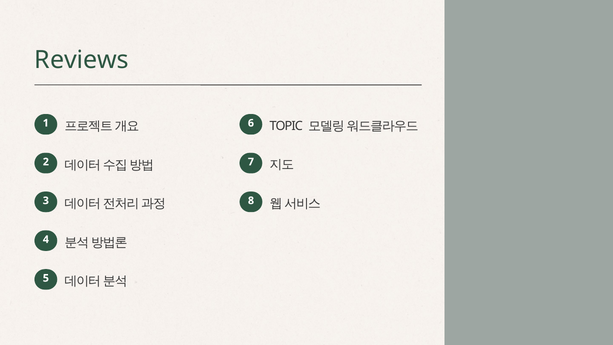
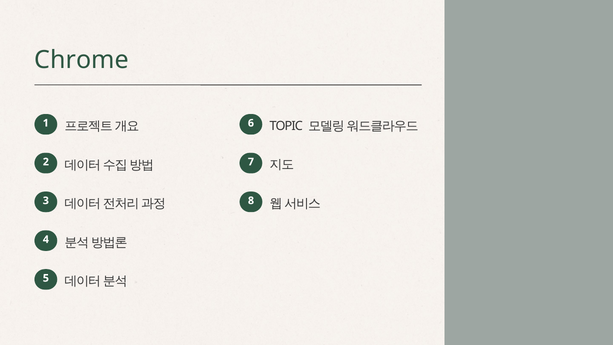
Reviews: Reviews -> Chrome (82, 60)
